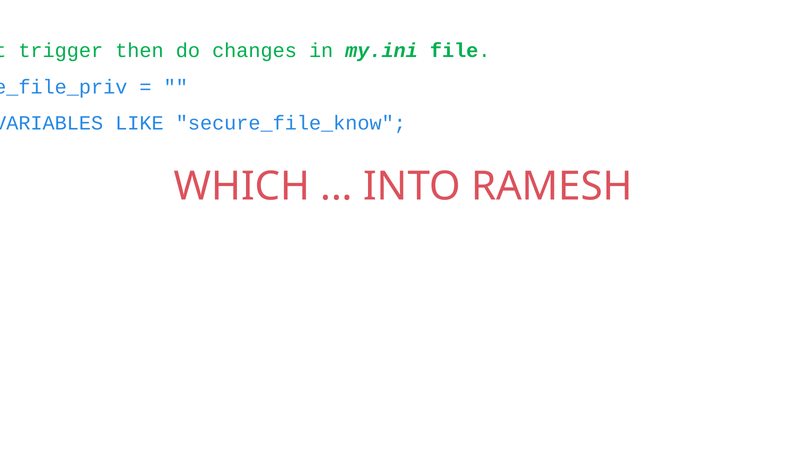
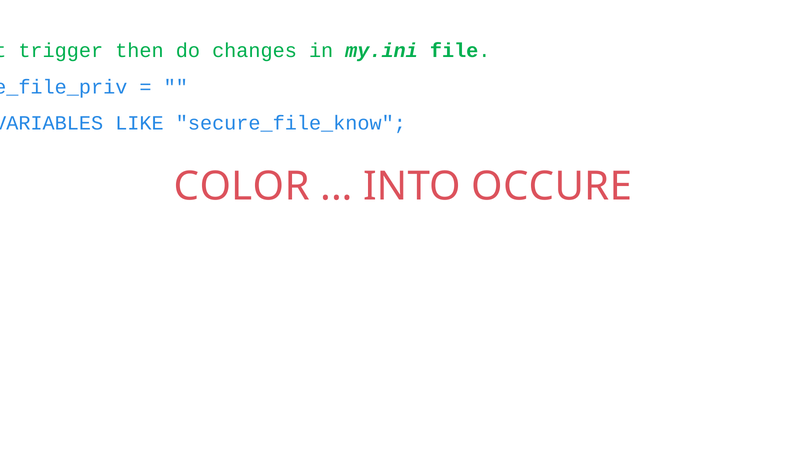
WHICH: WHICH -> COLOR (242, 186)
RAMESH: RAMESH -> OCCURE (552, 186)
